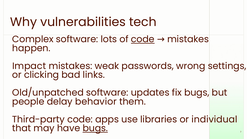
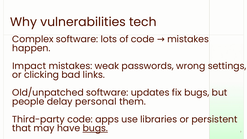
code underline: present -> none (143, 39)
behavior: behavior -> personal (96, 102)
individual: individual -> persistent (214, 119)
